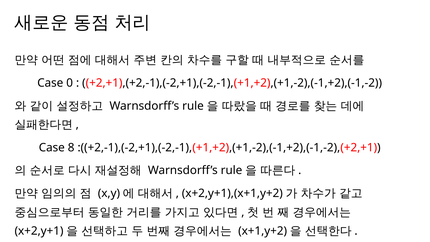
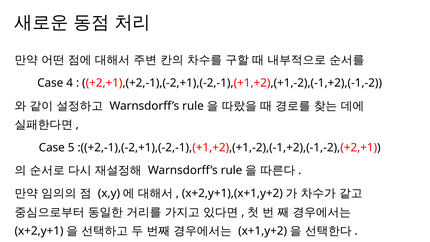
0: 0 -> 4 (70, 83)
8: 8 -> 5 (71, 148)
